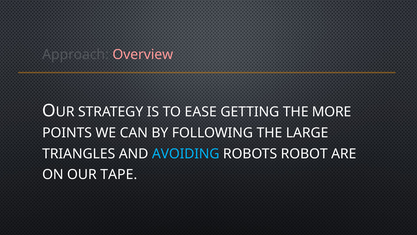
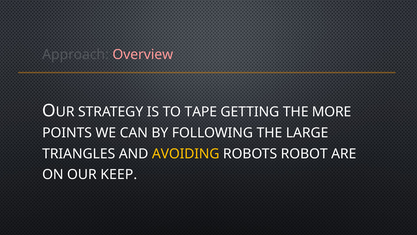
EASE: EASE -> TAPE (201, 112)
AVOIDING colour: light blue -> yellow (186, 153)
TAPE: TAPE -> KEEP (119, 174)
